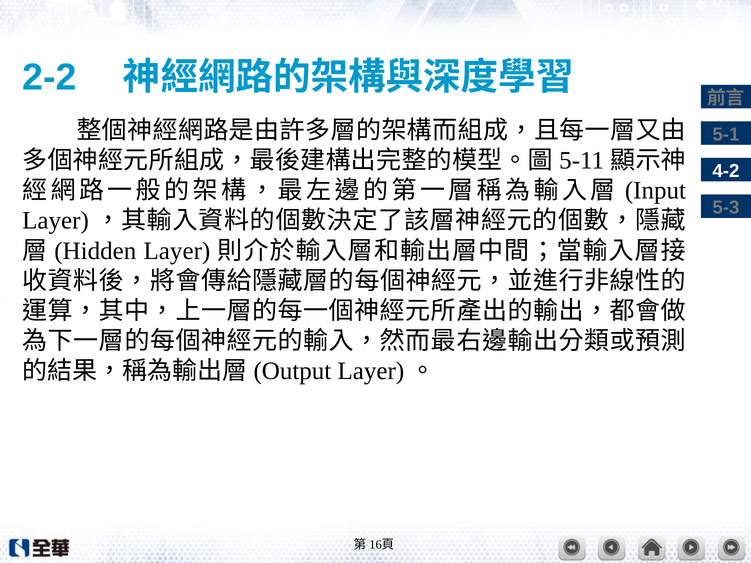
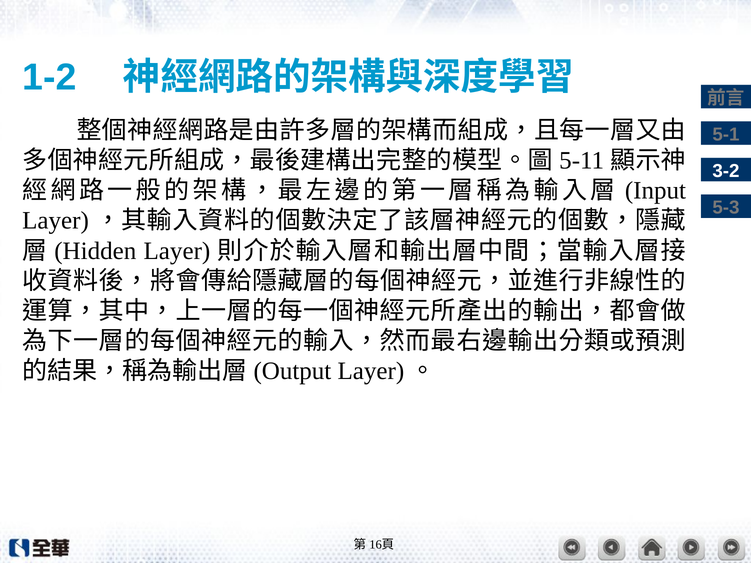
2-2: 2-2 -> 1-2 (49, 77)
4-2: 4-2 -> 3-2 (726, 171)
